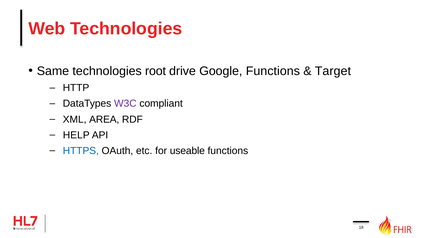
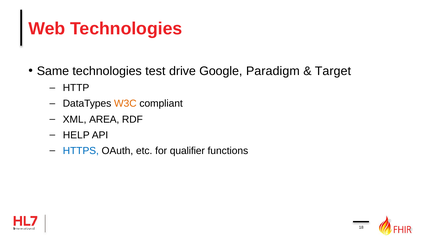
root: root -> test (155, 71)
Google Functions: Functions -> Paradigm (273, 71)
W3C colour: purple -> orange (125, 104)
useable: useable -> qualifier (187, 151)
